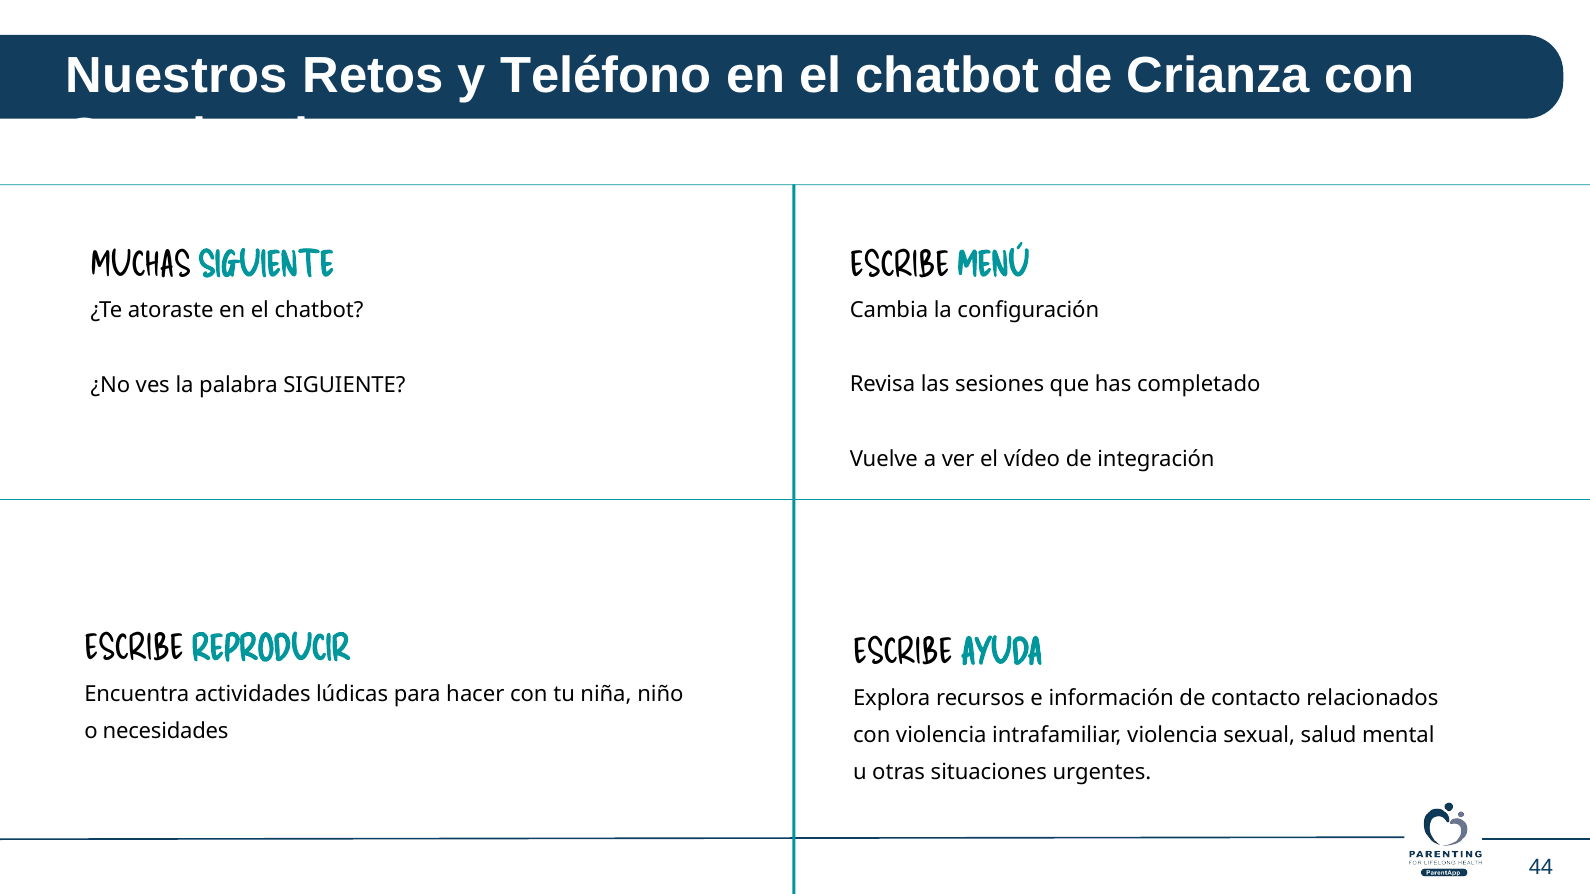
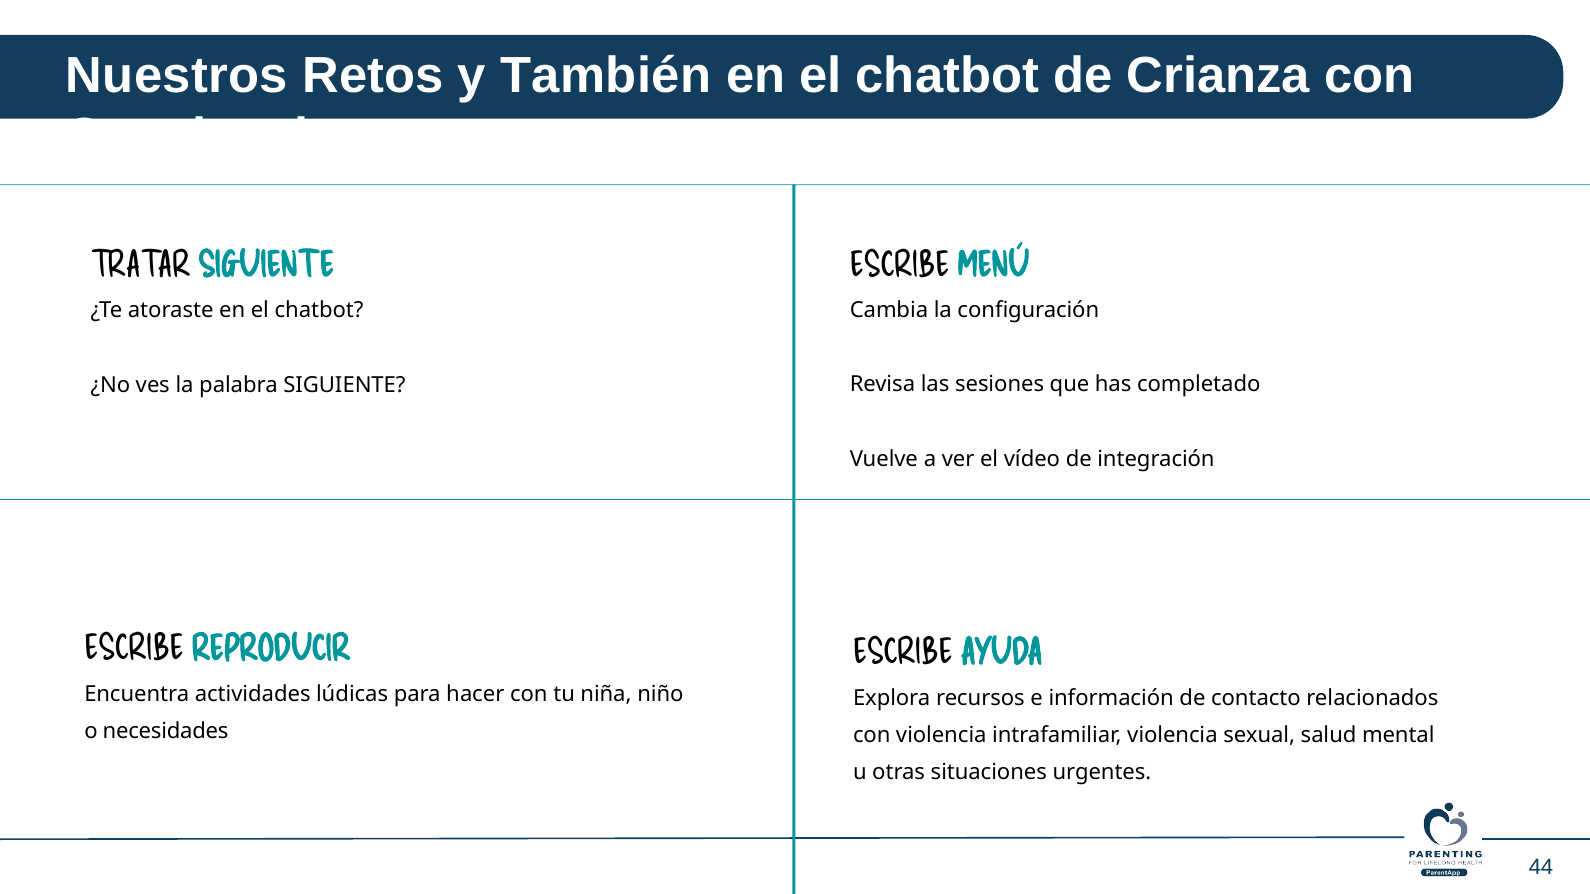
Teléfono: Teléfono -> También (606, 76)
MUCHAS: MUCHAS -> TRATAR (140, 266)
